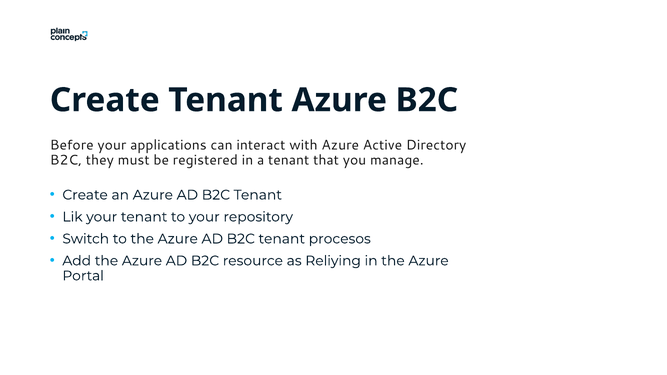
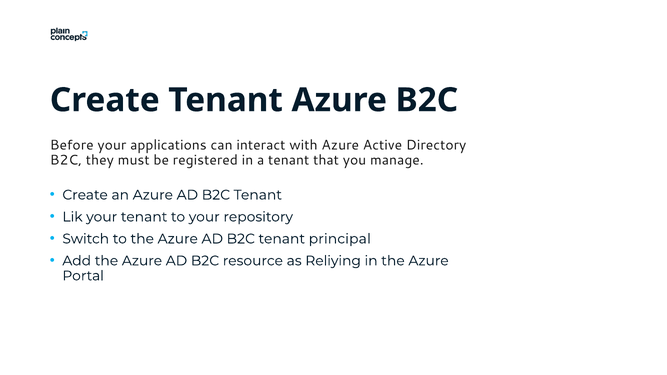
procesos: procesos -> principal (340, 239)
